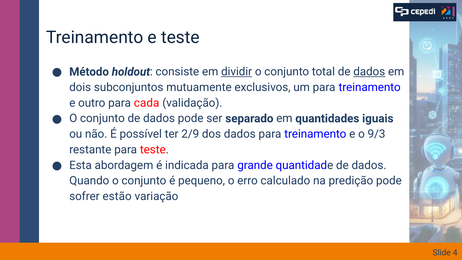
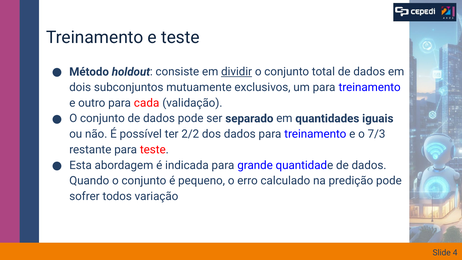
dados underline: present -> none (369, 72)
2/9: 2/9 -> 2/2 (190, 134)
9/3: 9/3 -> 7/3 (376, 134)
estão: estão -> todos (117, 196)
